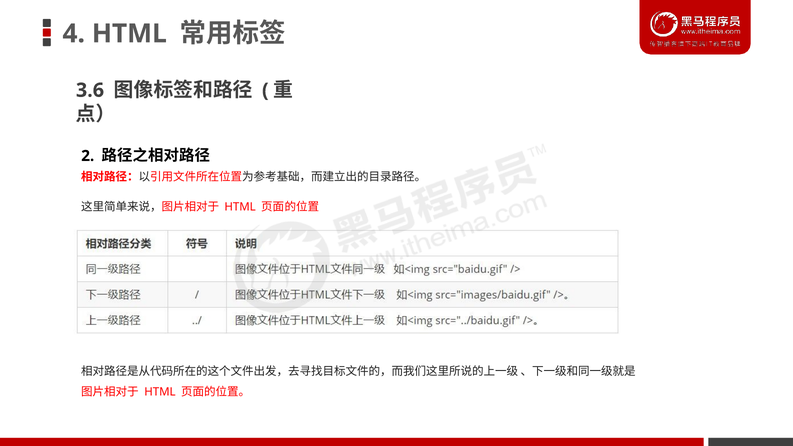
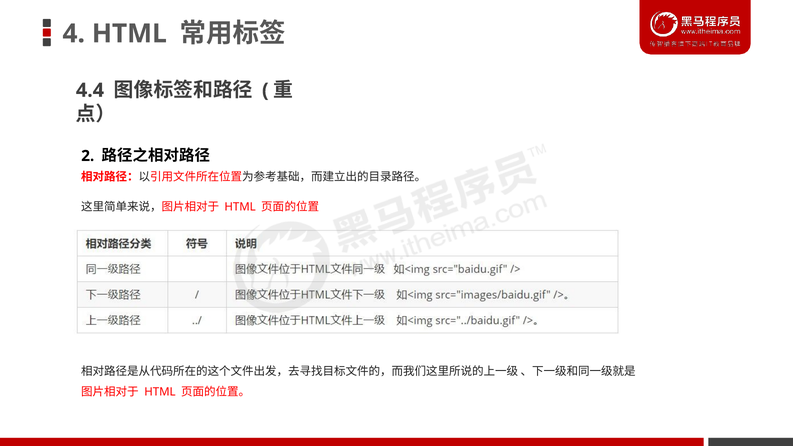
3.6: 3.6 -> 4.4 (90, 90)
